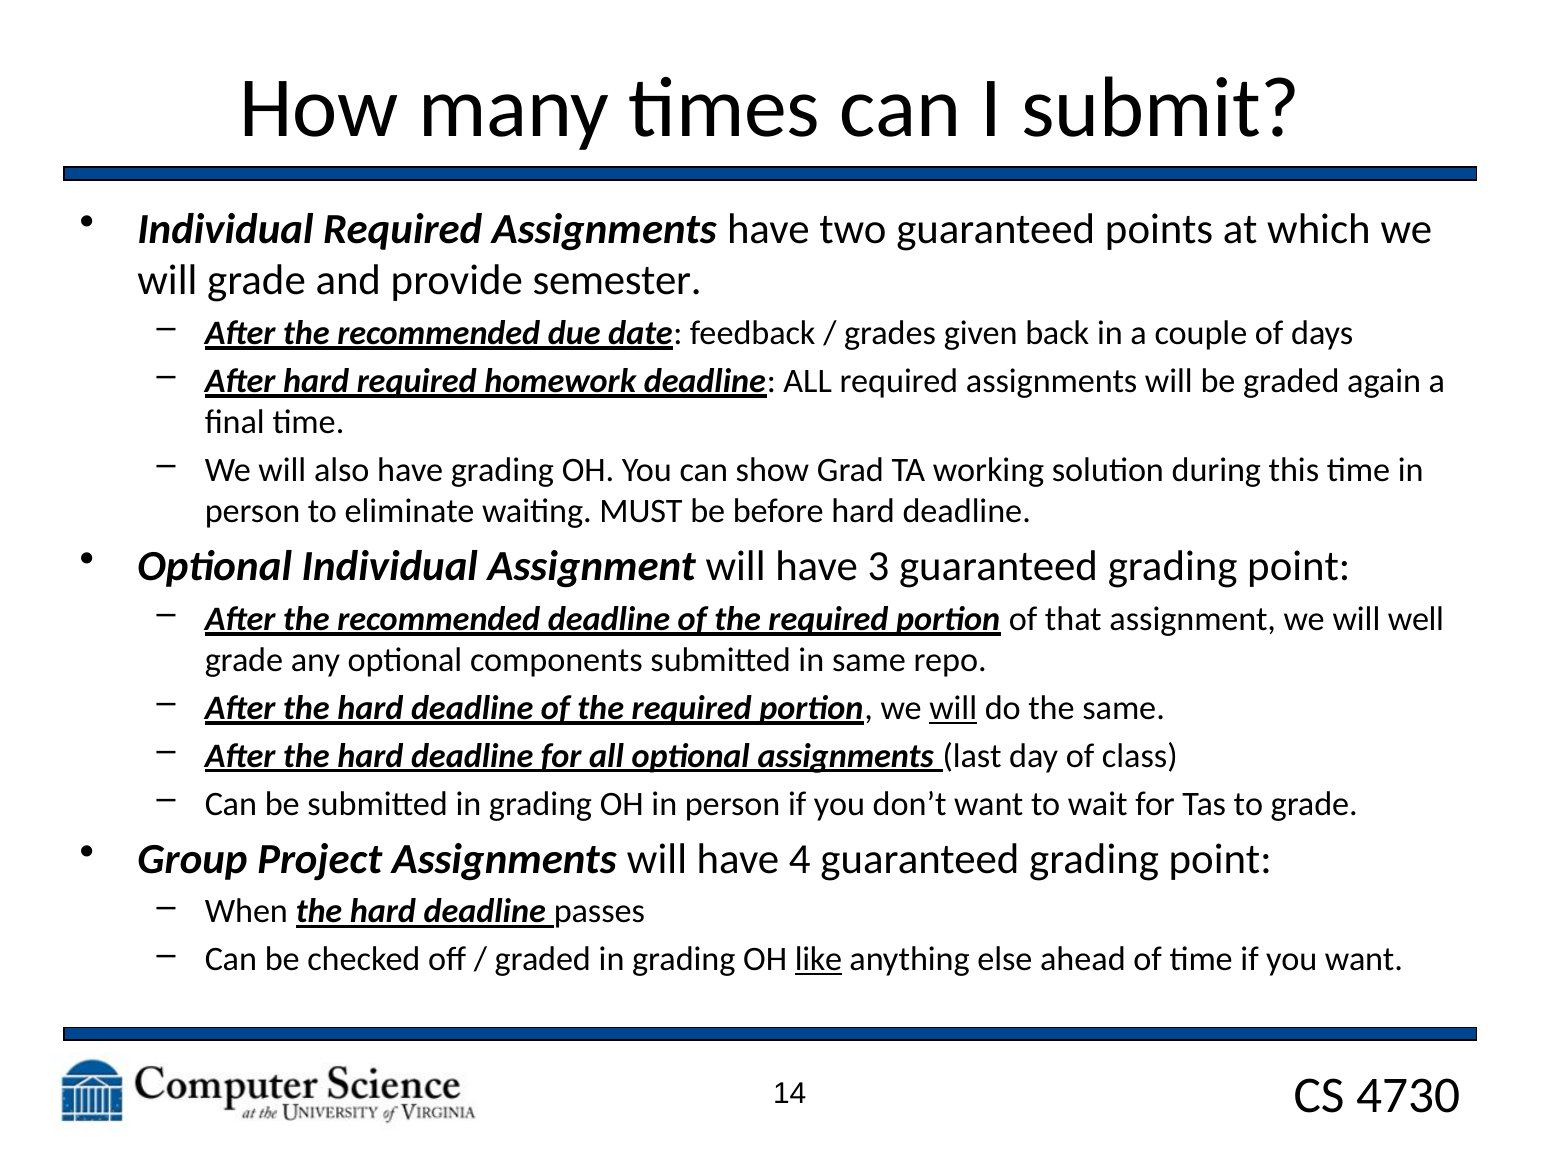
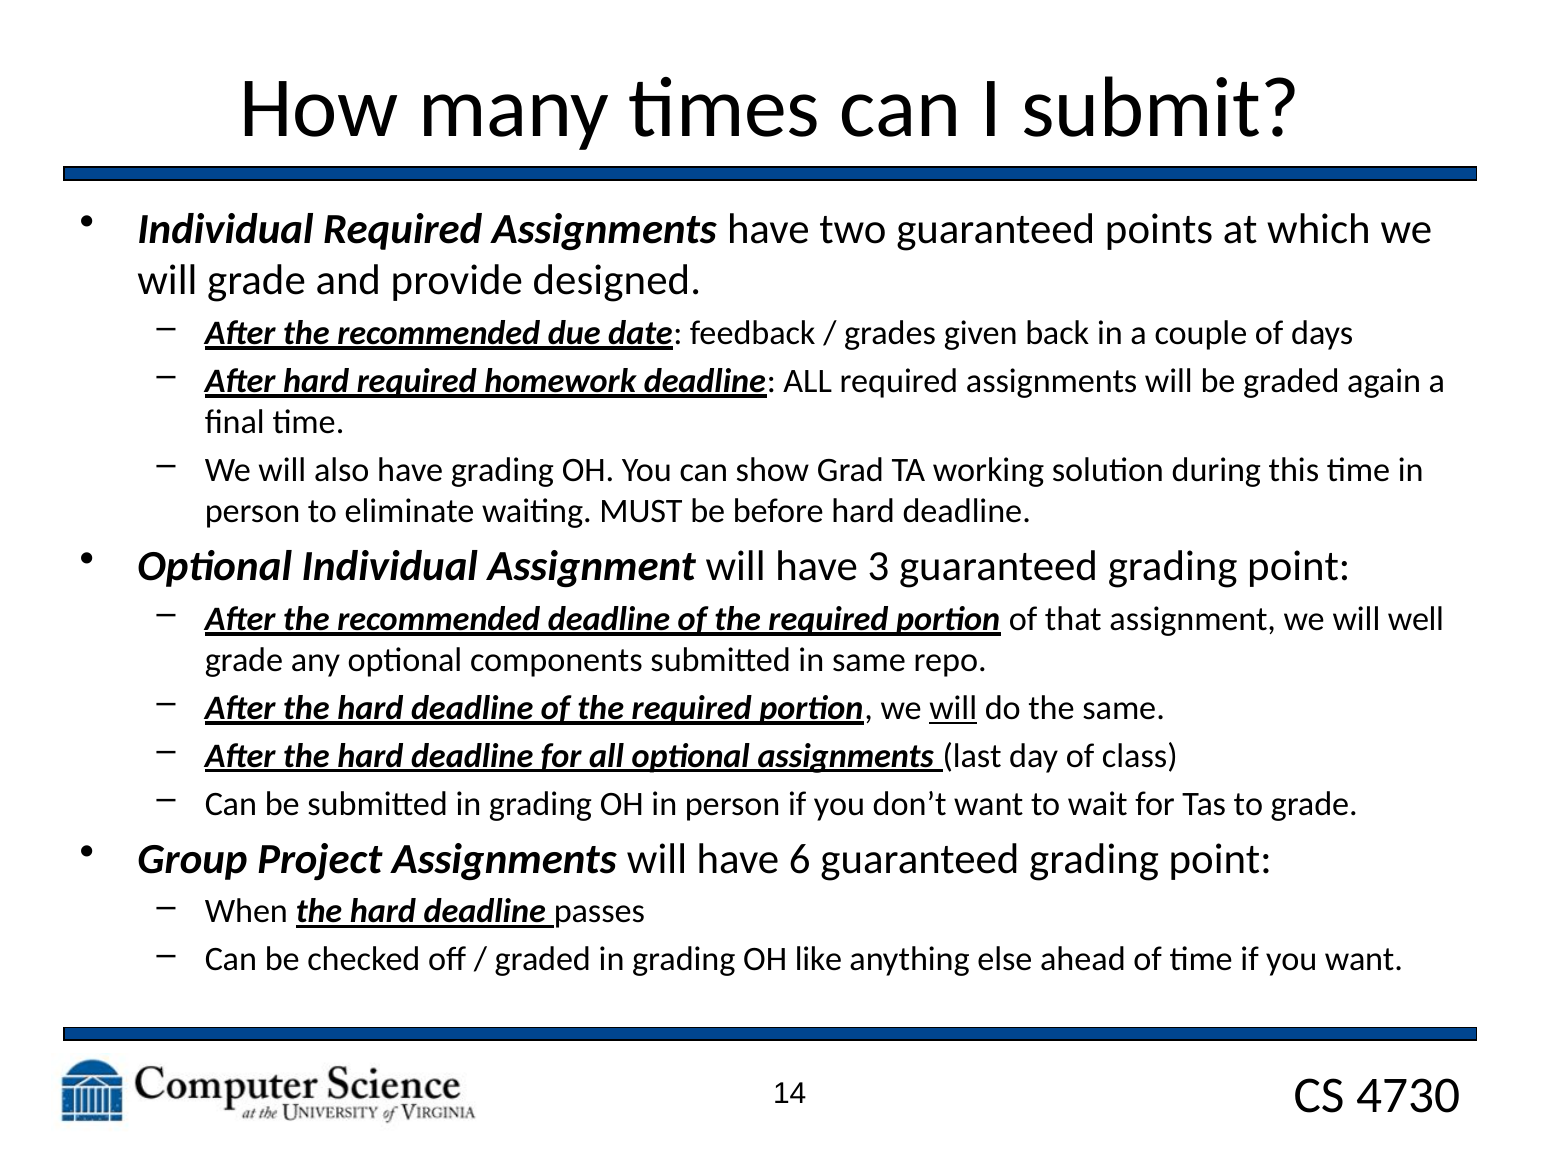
semester: semester -> designed (617, 280)
4: 4 -> 6 (800, 859)
like underline: present -> none (818, 959)
